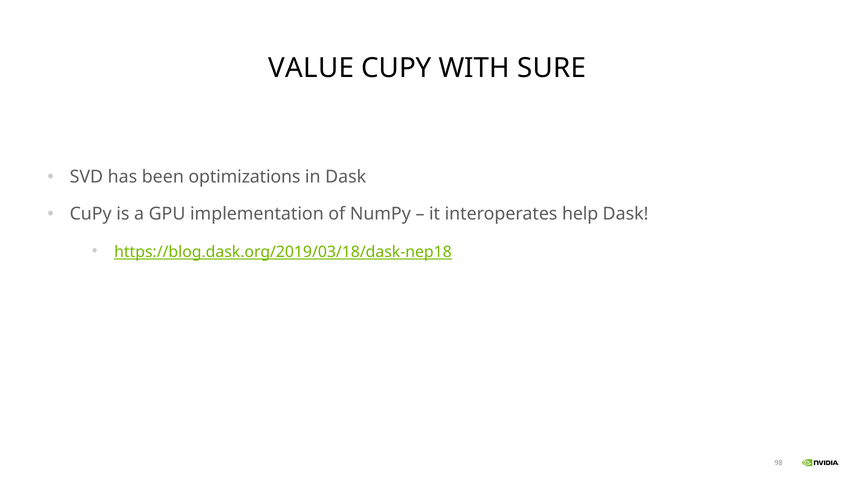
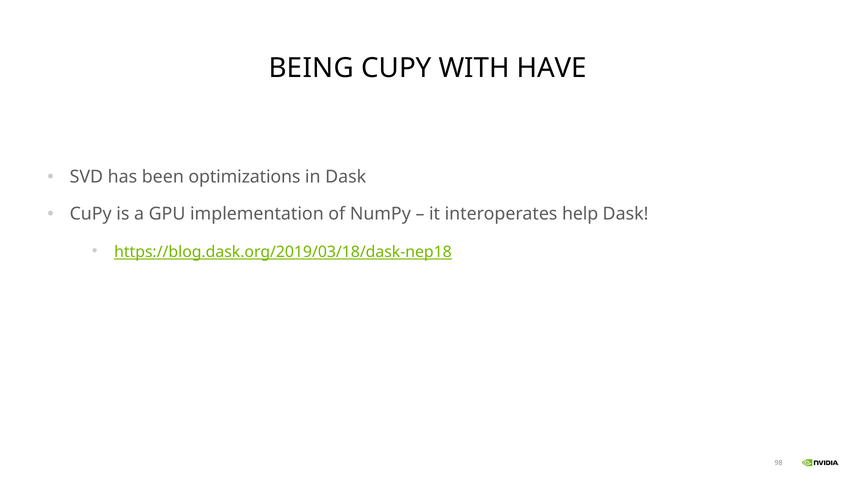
VALUE: VALUE -> BEING (311, 68)
SURE: SURE -> HAVE (552, 68)
